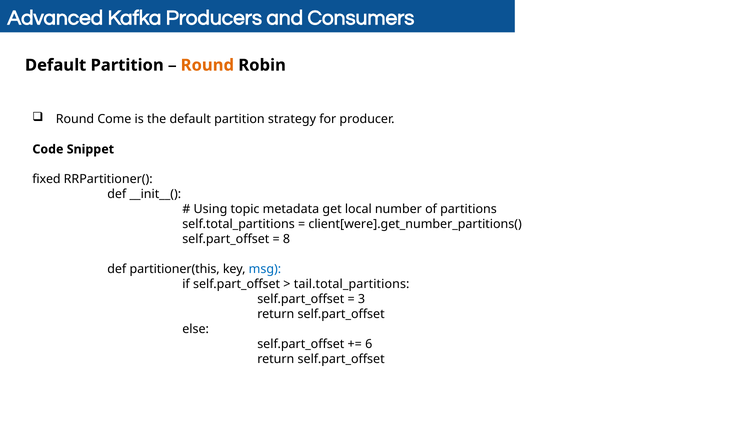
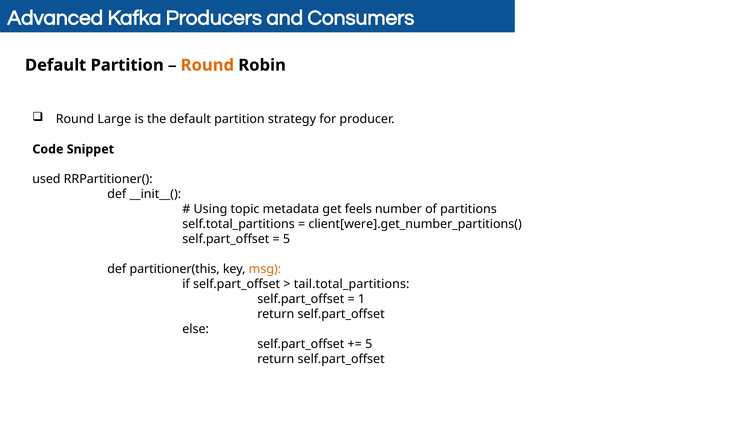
Come: Come -> Large (114, 119)
fixed: fixed -> used (46, 179)
local: local -> feels (358, 209)
8: 8 -> 5 (286, 239)
msg colour: blue -> orange (265, 269)
3: 3 -> 1 (361, 299)
6: 6 -> 5 (369, 344)
